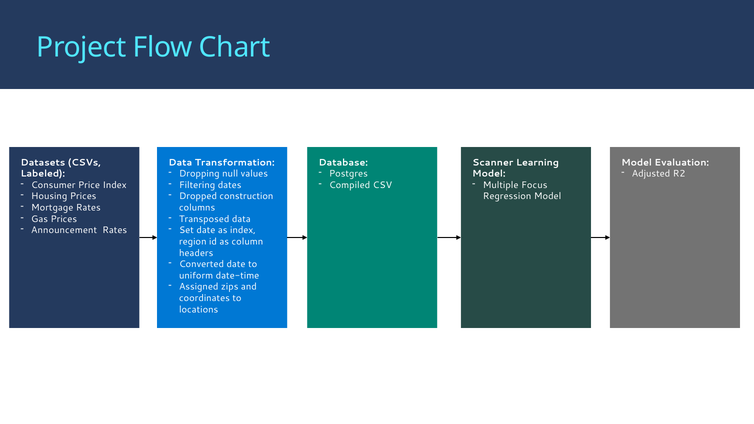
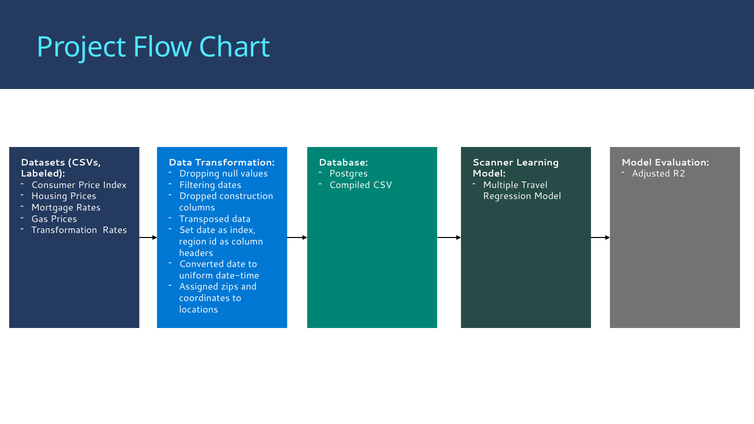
Focus: Focus -> Travel (534, 185)
Announcement: Announcement -> Transformation (64, 230)
